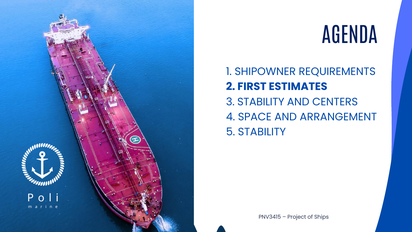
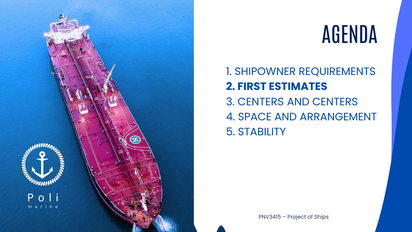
3 STABILITY: STABILITY -> CENTERS (261, 102)
